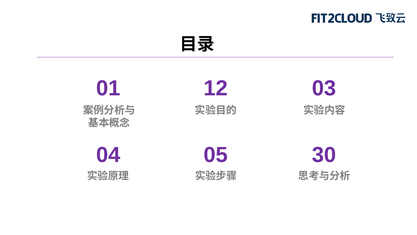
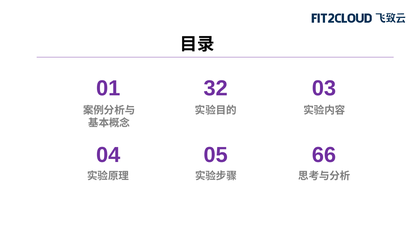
12: 12 -> 32 (216, 88)
30: 30 -> 66 (324, 155)
